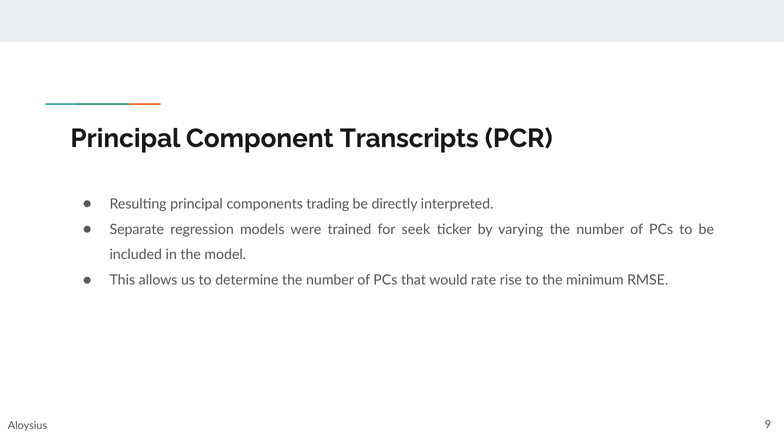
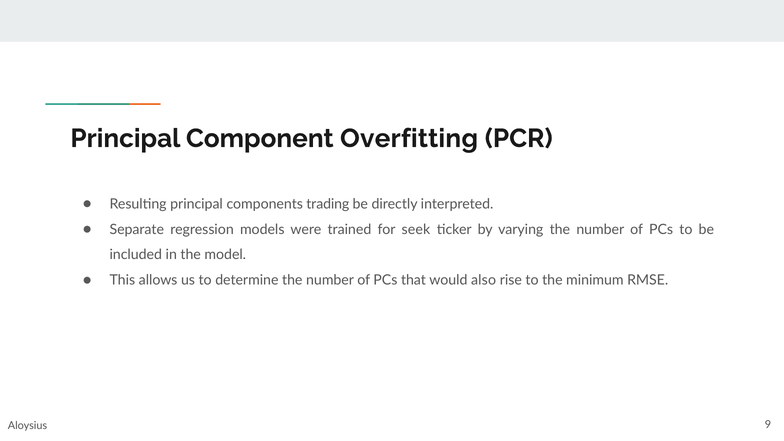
Transcripts: Transcripts -> Overfitting (409, 138)
rate: rate -> also (484, 280)
